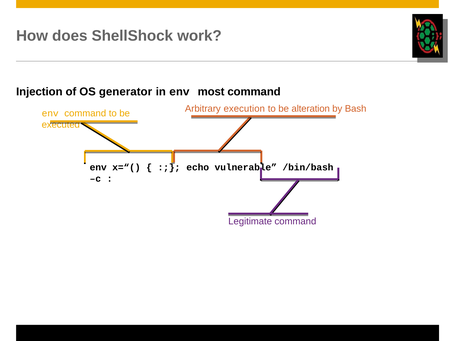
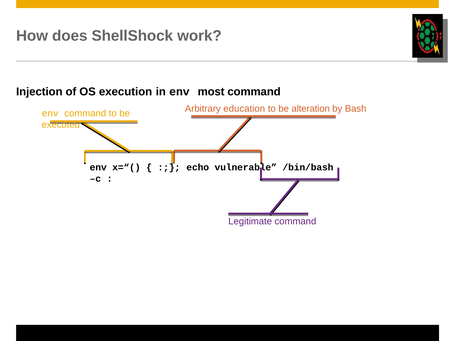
generator: generator -> execution (126, 92)
execution: execution -> education (244, 109)
